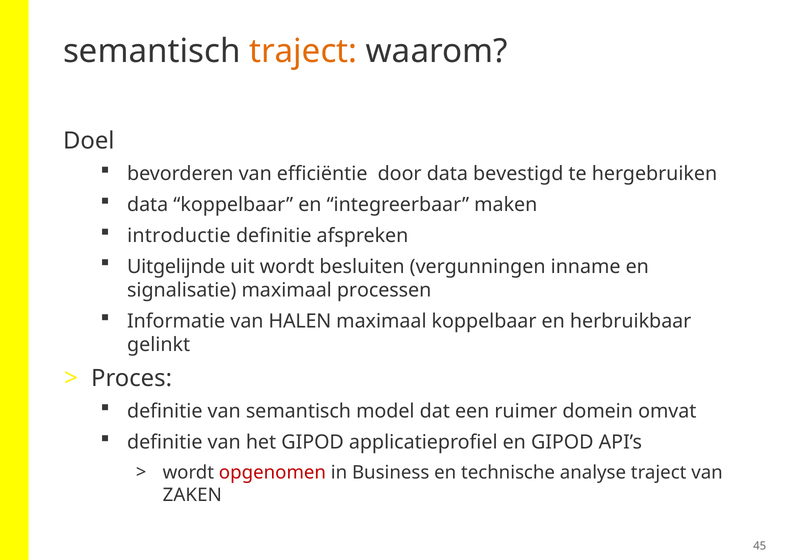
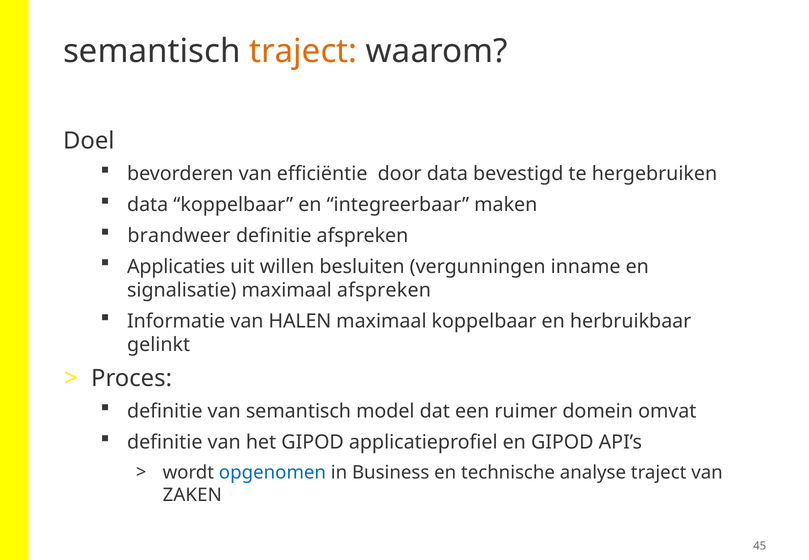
introductie: introductie -> brandweer (179, 236)
Uitgelijnde: Uitgelijnde -> Applicaties (176, 267)
uit wordt: wordt -> willen (287, 267)
maximaal processen: processen -> afspreken (384, 290)
opgenomen colour: red -> blue (272, 473)
